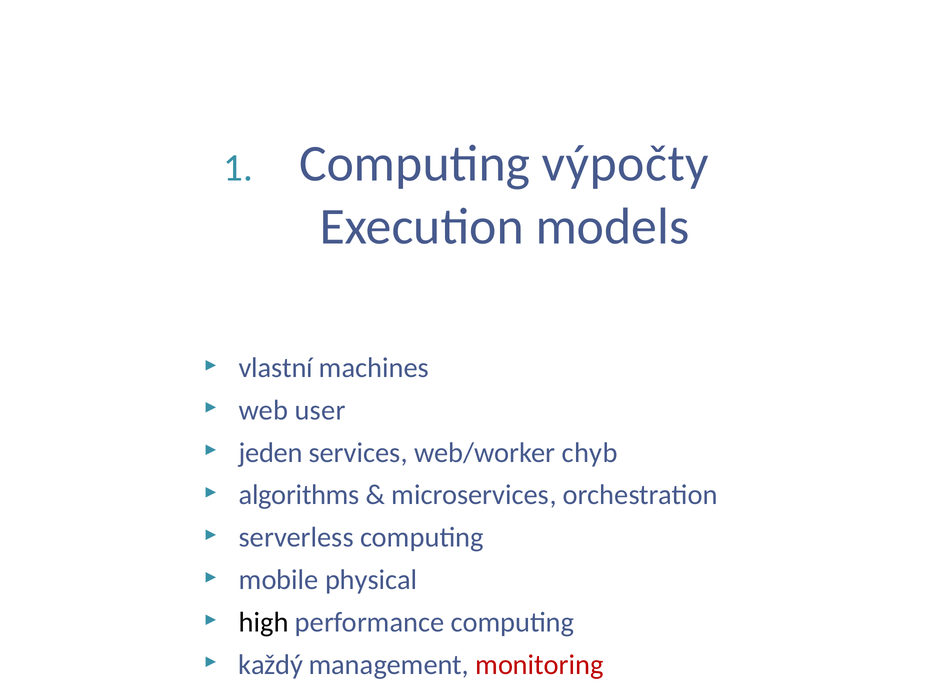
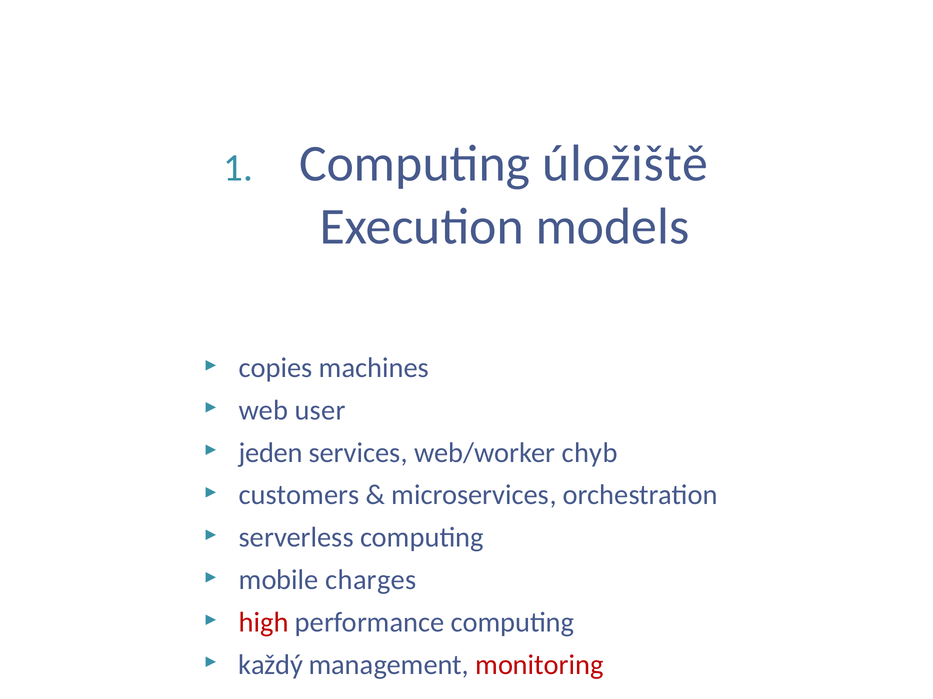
výpočty: výpočty -> úložiště (625, 164)
vlastní: vlastní -> copies (276, 368)
algorithms: algorithms -> customers (299, 496)
physical: physical -> charges (371, 580)
high colour: black -> red (264, 623)
